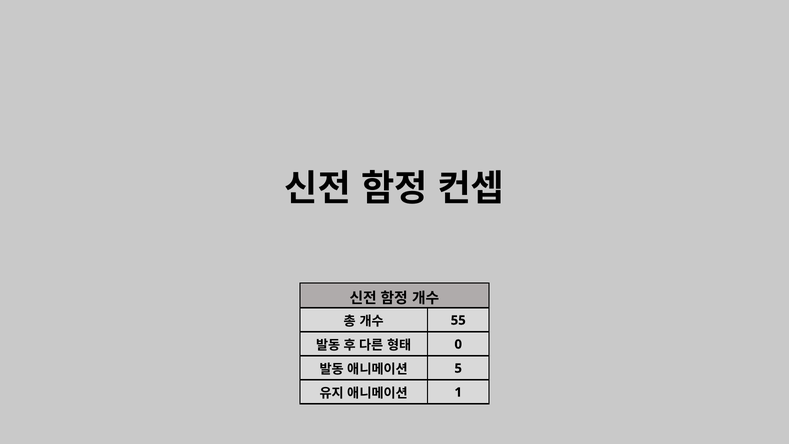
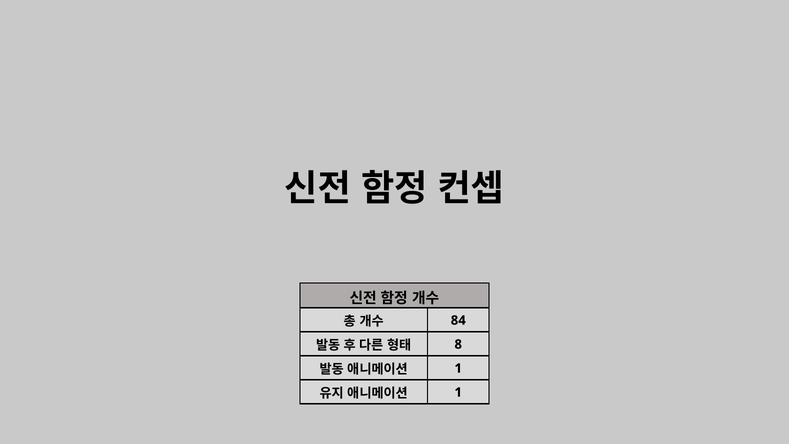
55: 55 -> 84 (458, 320)
0: 0 -> 8 (458, 344)
5: 5 -> 1 (458, 368)
